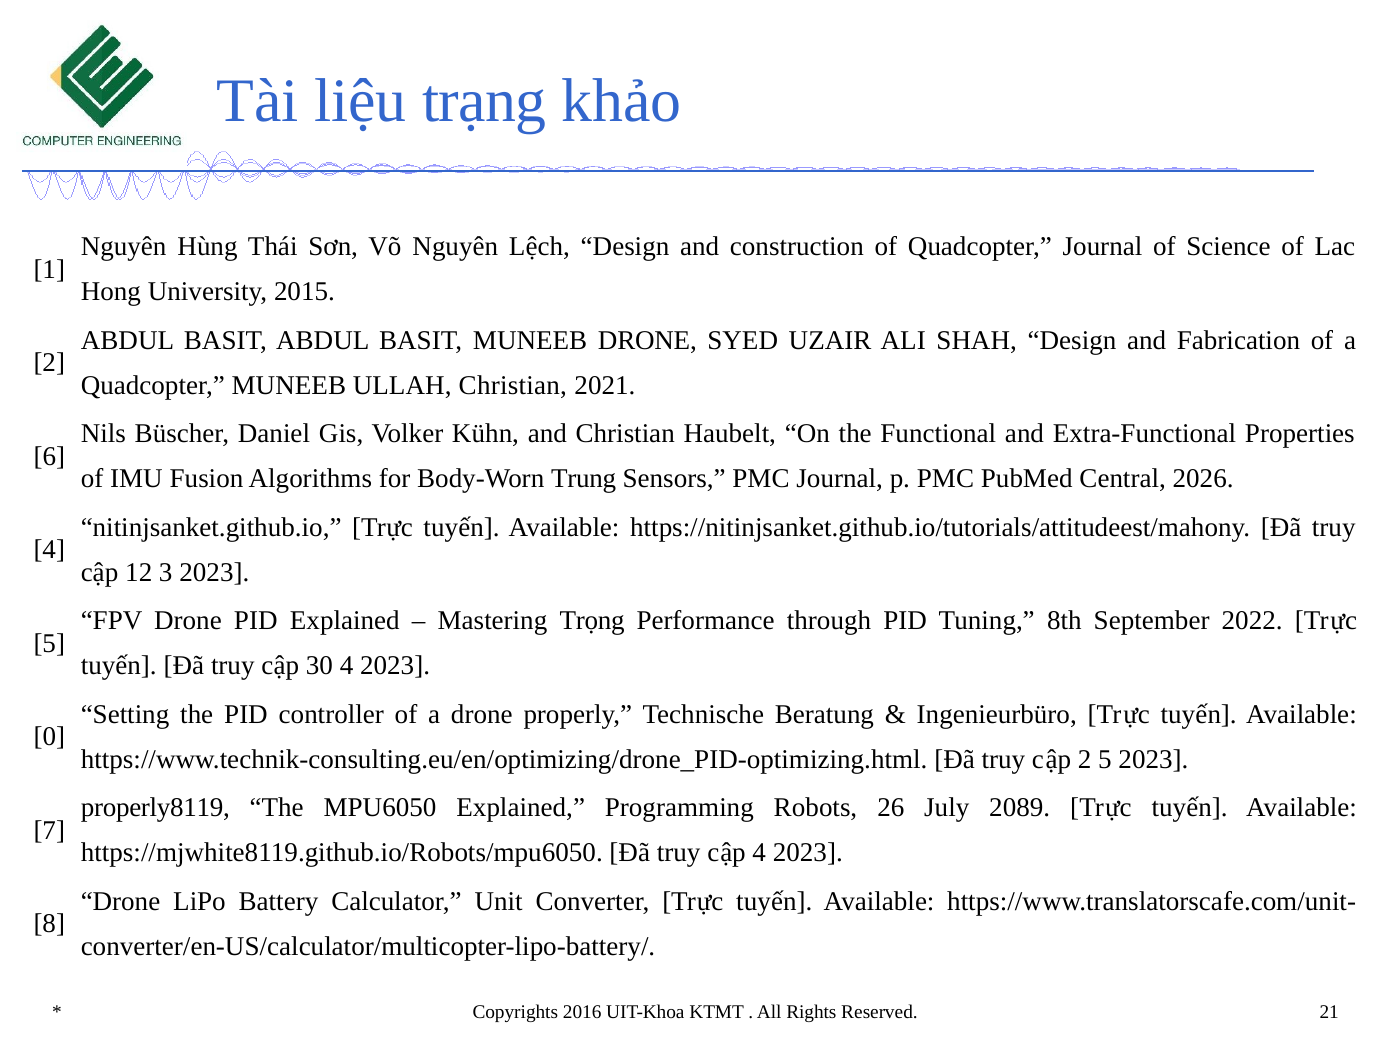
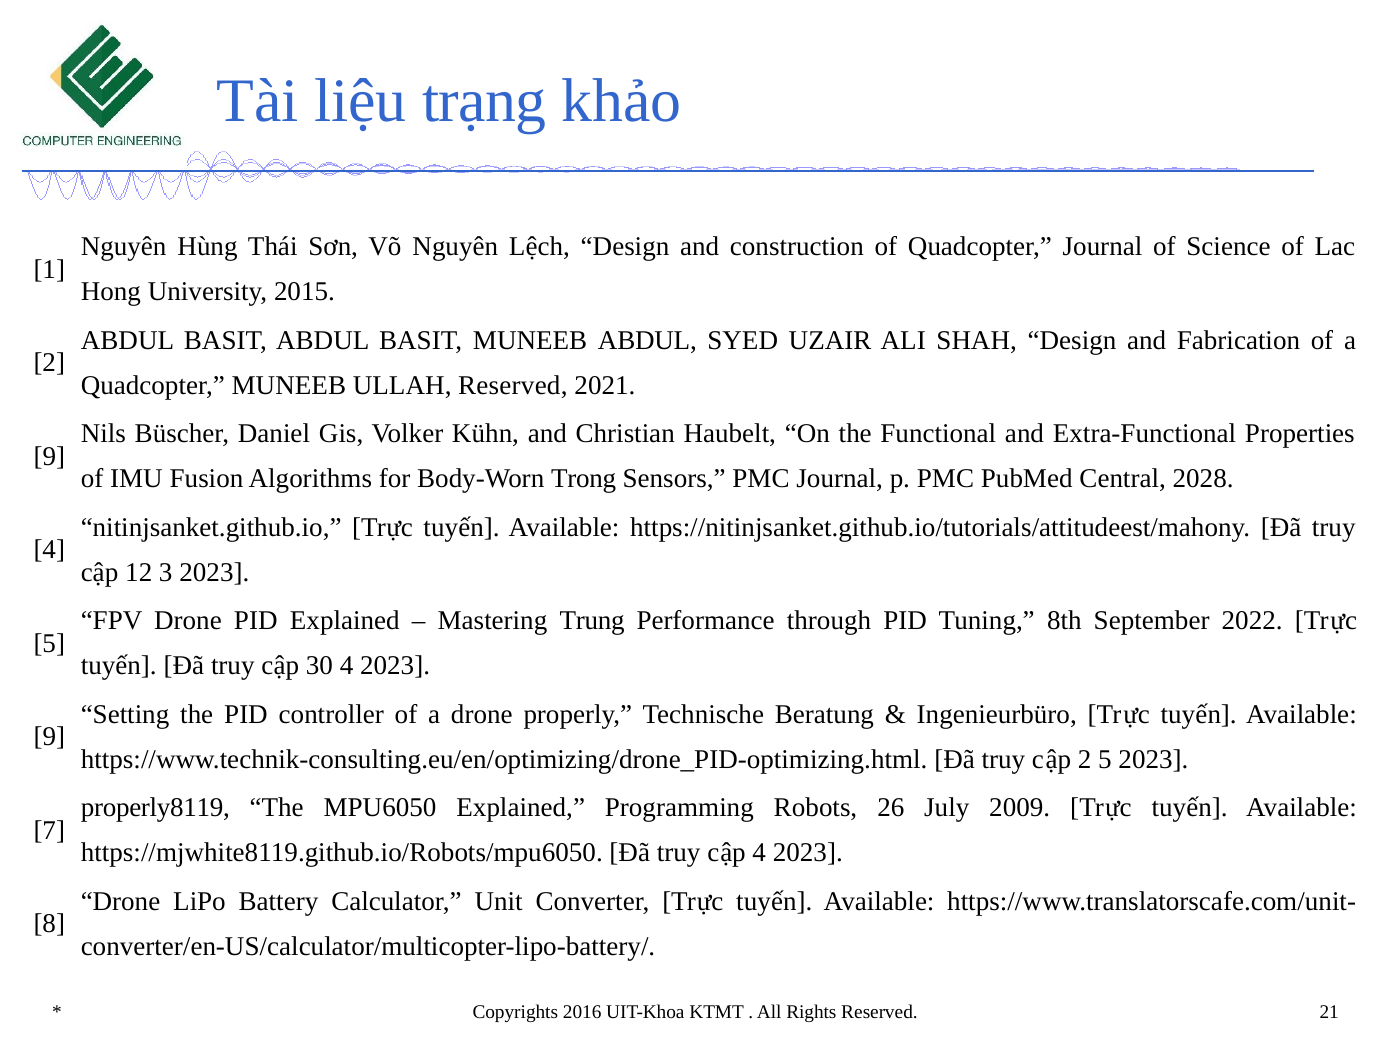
MUNEEB DRONE: DRONE -> ABDUL (647, 340)
ULLAH Christian: Christian -> Reserved (513, 385)
6: 6 -> 9 (49, 456)
Trung: Trung -> Trong (584, 479)
2026: 2026 -> 2028 (1203, 479)
Trọng: Trọng -> Trung (592, 621)
0: 0 -> 9 (49, 737)
2089: 2089 -> 2009 (1020, 808)
